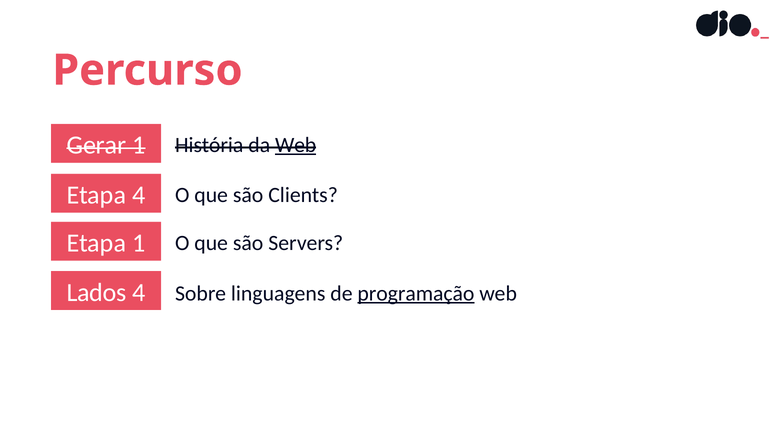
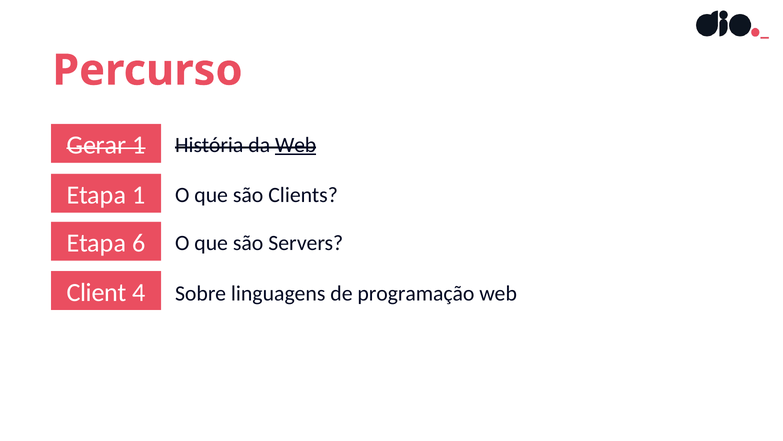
Etapa 4: 4 -> 1 (139, 195)
Etapa 1: 1 -> 6 (139, 243)
Lados: Lados -> Client (97, 292)
programação underline: present -> none (416, 293)
